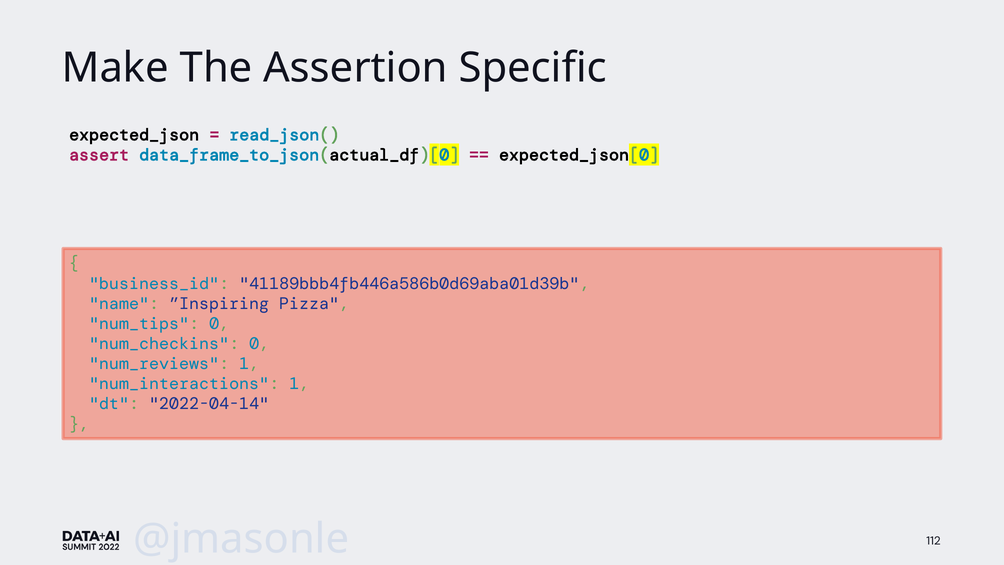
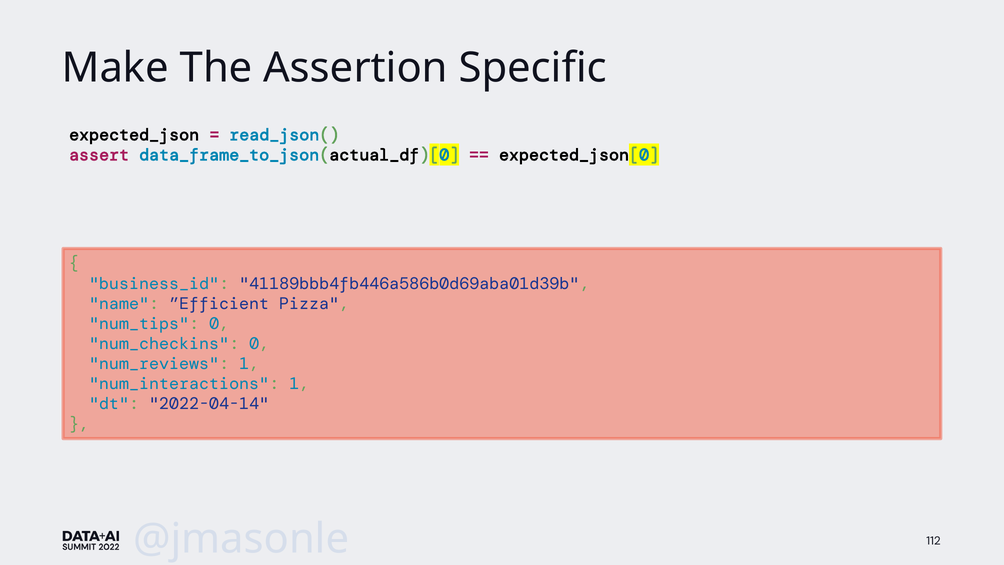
”Inspiring: ”Inspiring -> ”Efficient (219, 304)
